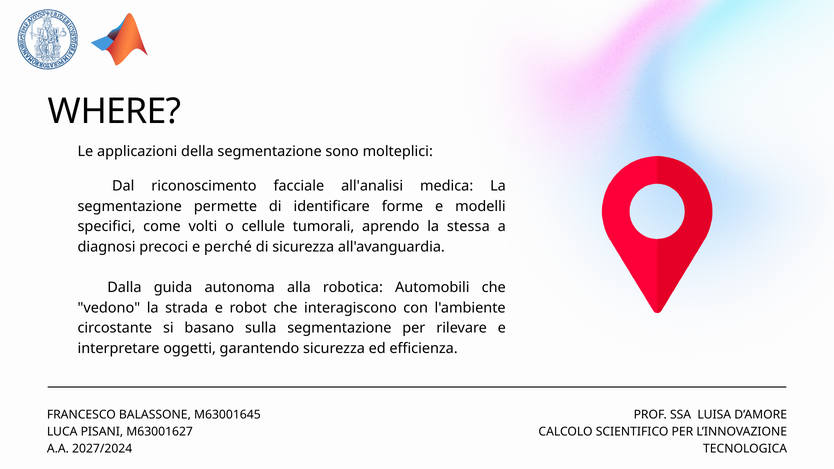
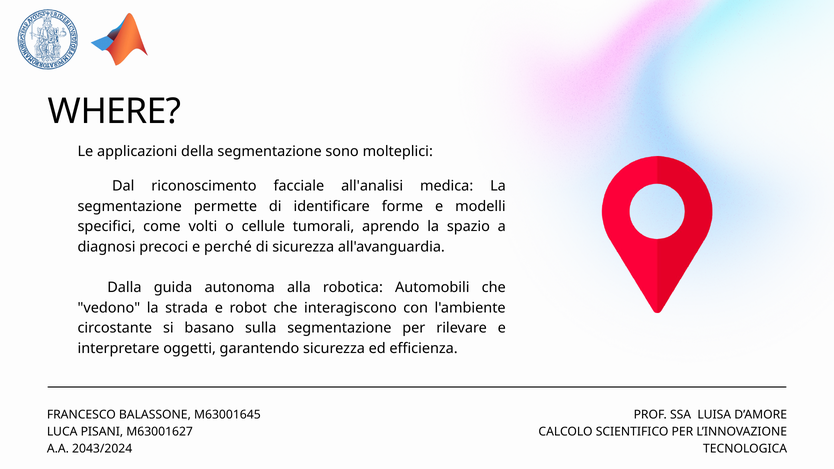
stessa: stessa -> spazio (468, 227)
2027/2024: 2027/2024 -> 2043/2024 (102, 449)
